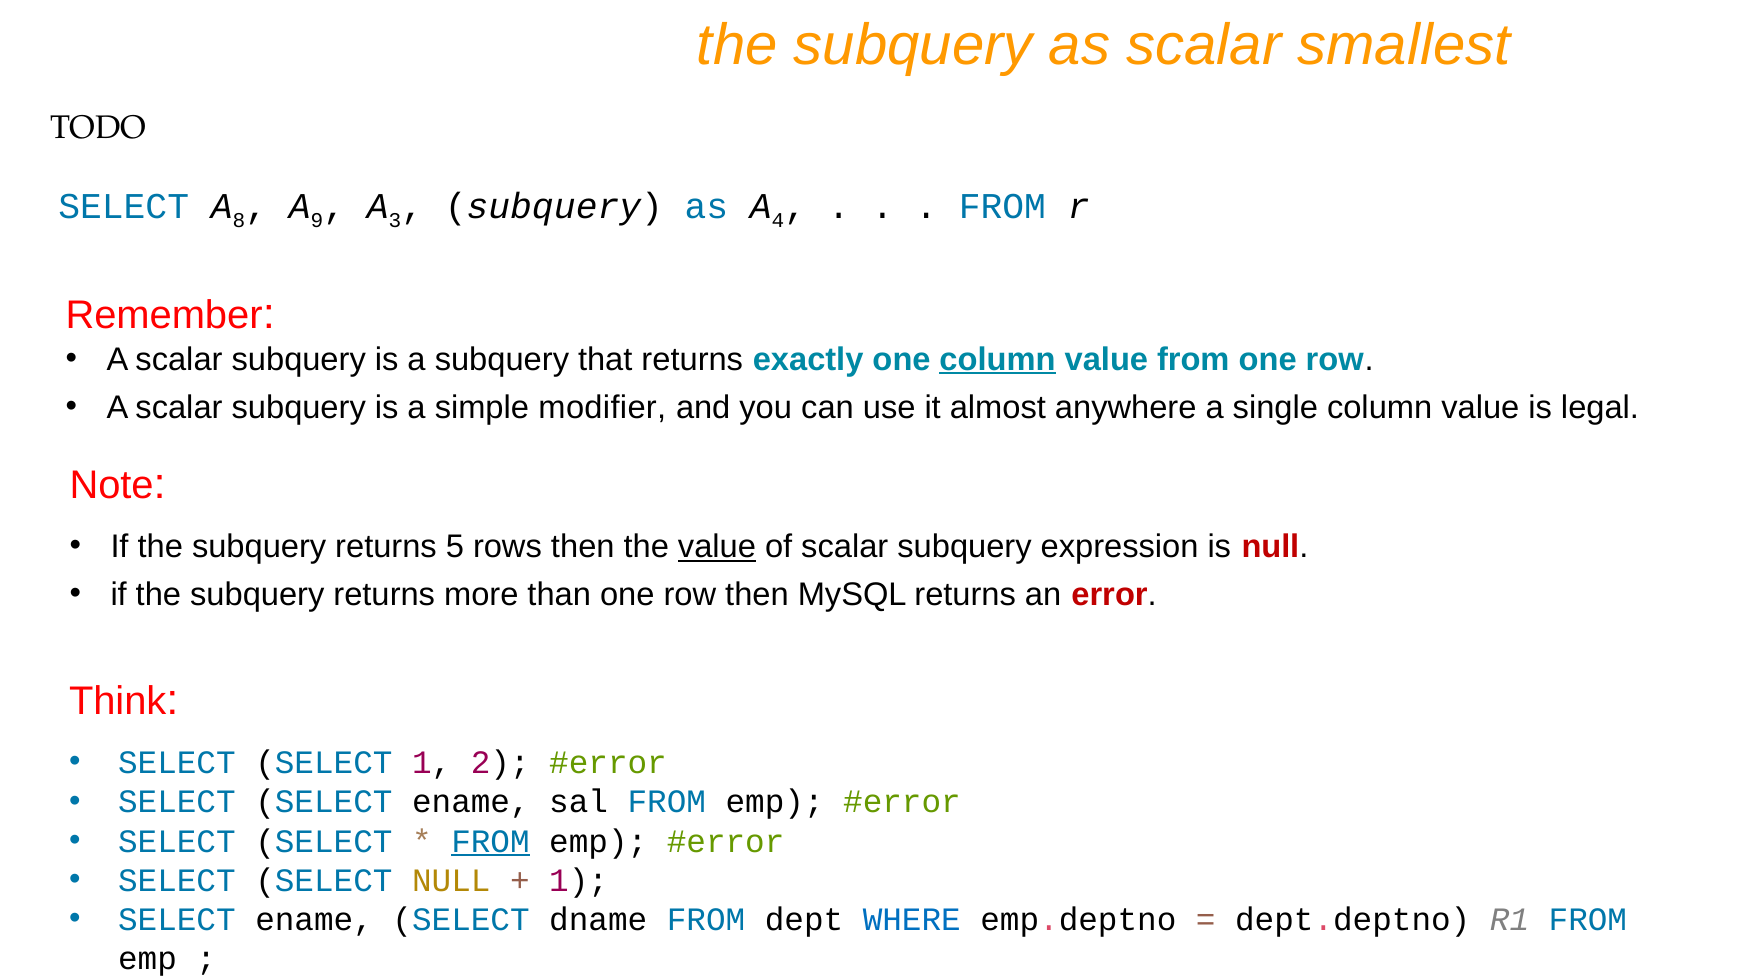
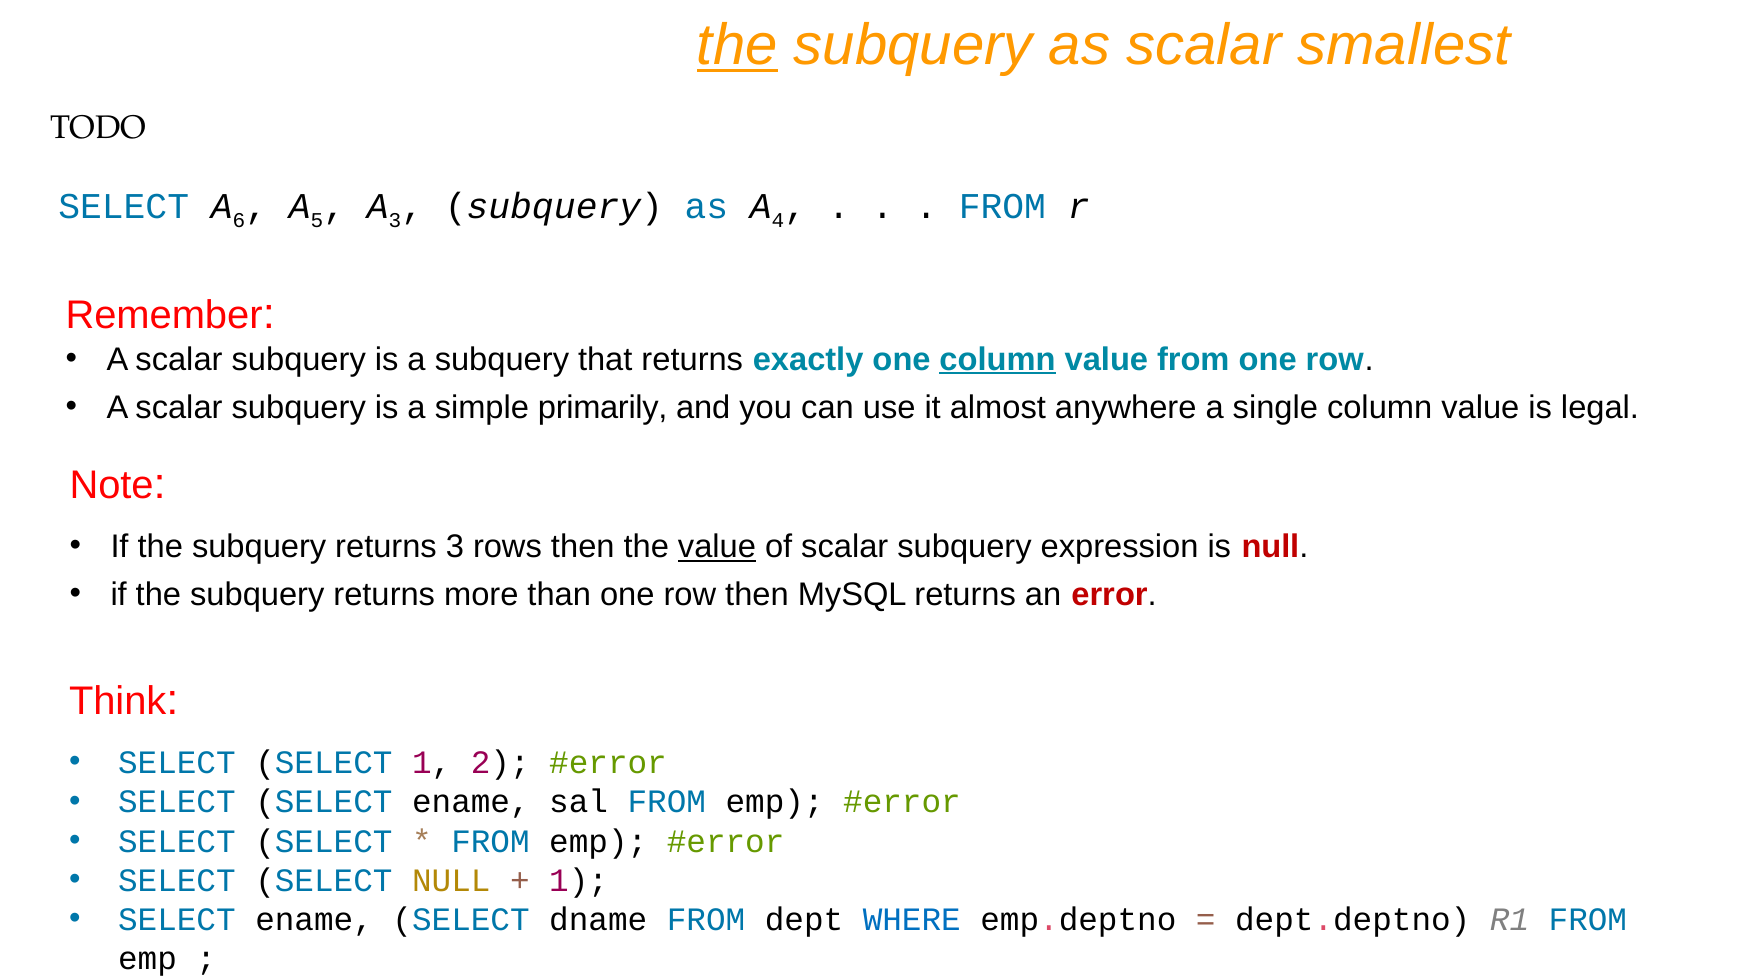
the underline: none -> present (737, 45)
8: 8 -> 6 (239, 221)
9: 9 -> 5 (317, 221)
modifier: modifier -> primarily (603, 407)
returns 5: 5 -> 3 (455, 547)
FROM underline: present -> none (490, 841)
